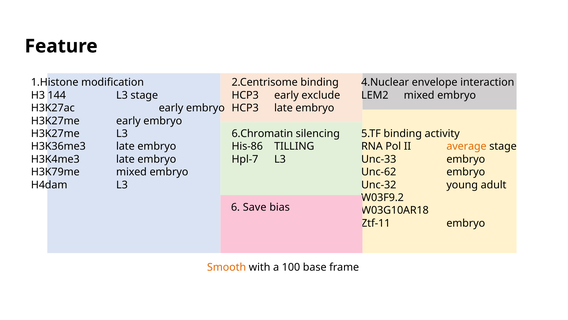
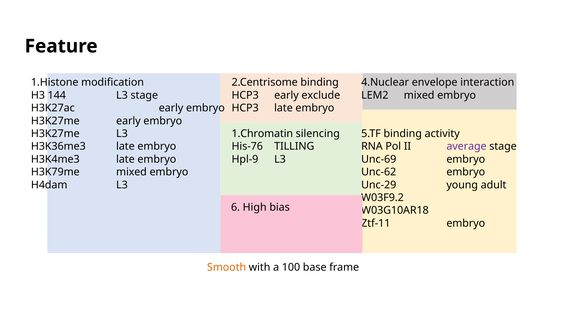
6.Chromatin: 6.Chromatin -> 1.Chromatin (262, 133)
His-86: His-86 -> His-76 (247, 146)
average colour: orange -> purple (466, 146)
Hpl-7: Hpl-7 -> Hpl-9 (245, 159)
Unc-33: Unc-33 -> Unc-69 (379, 159)
Unc-32: Unc-32 -> Unc-29 (379, 185)
Save: Save -> High (255, 207)
